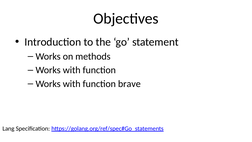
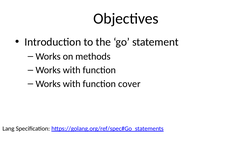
brave: brave -> cover (129, 84)
